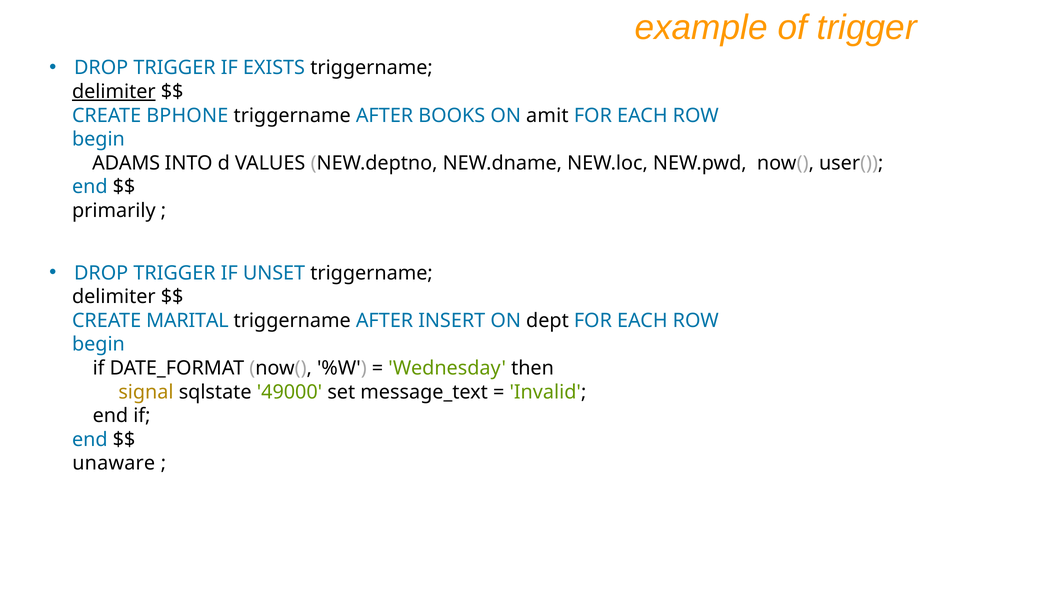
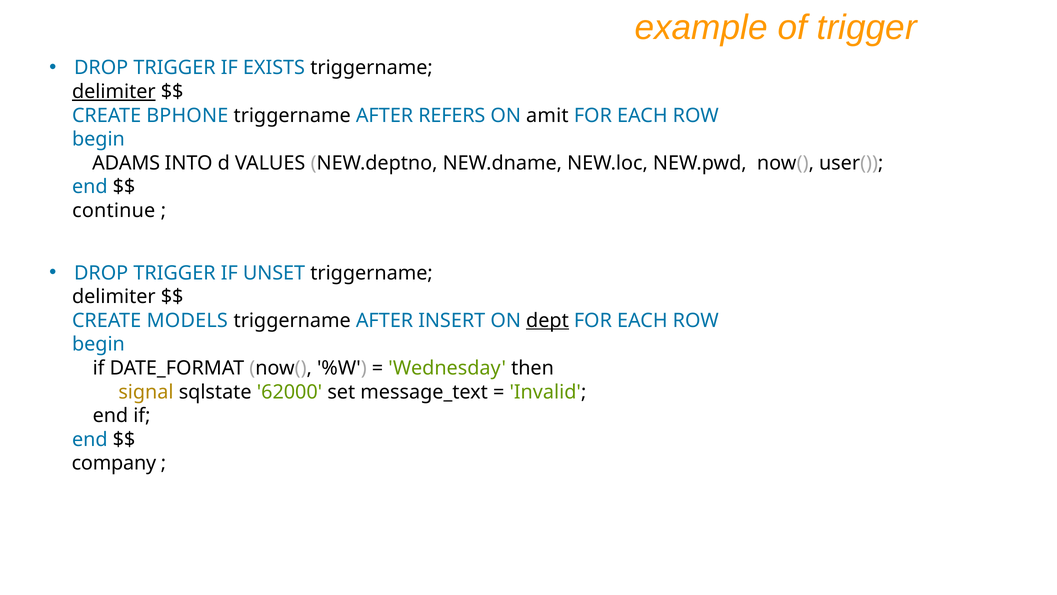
BOOKS: BOOKS -> REFERS (452, 115)
primarily: primarily -> continue (114, 211)
MARITAL: MARITAL -> MODELS (187, 320)
dept underline: none -> present (547, 320)
49000: 49000 -> 62000 (289, 392)
unaware: unaware -> company (114, 463)
